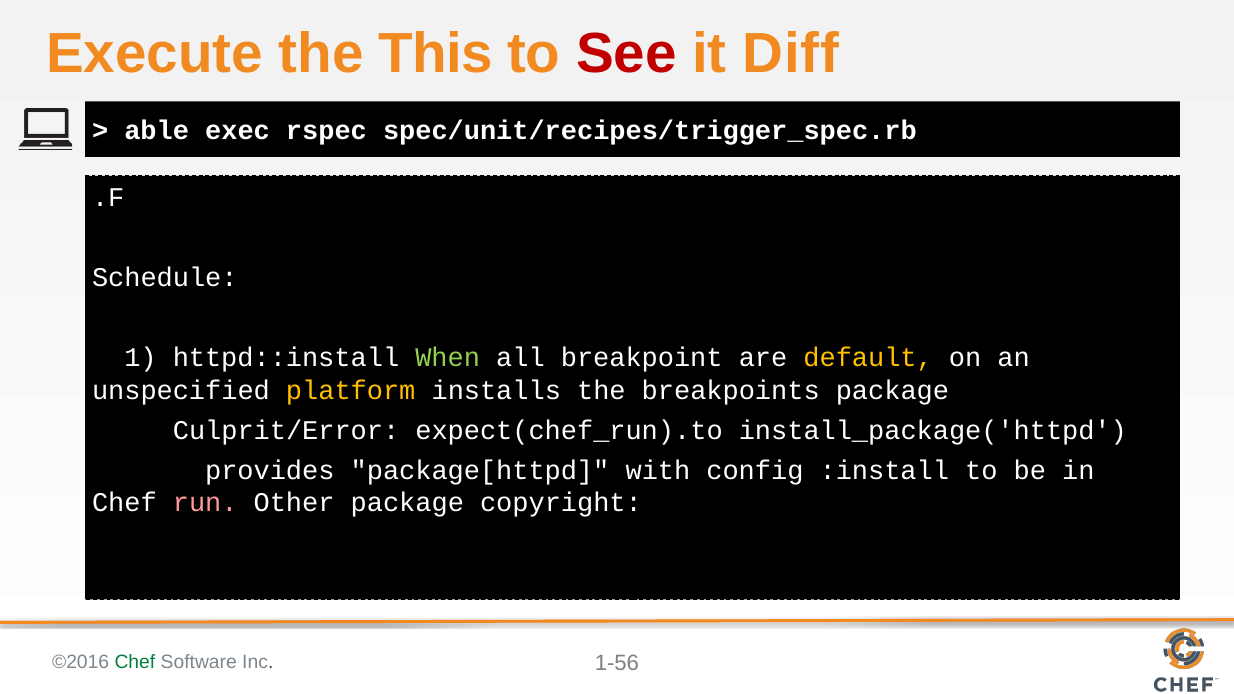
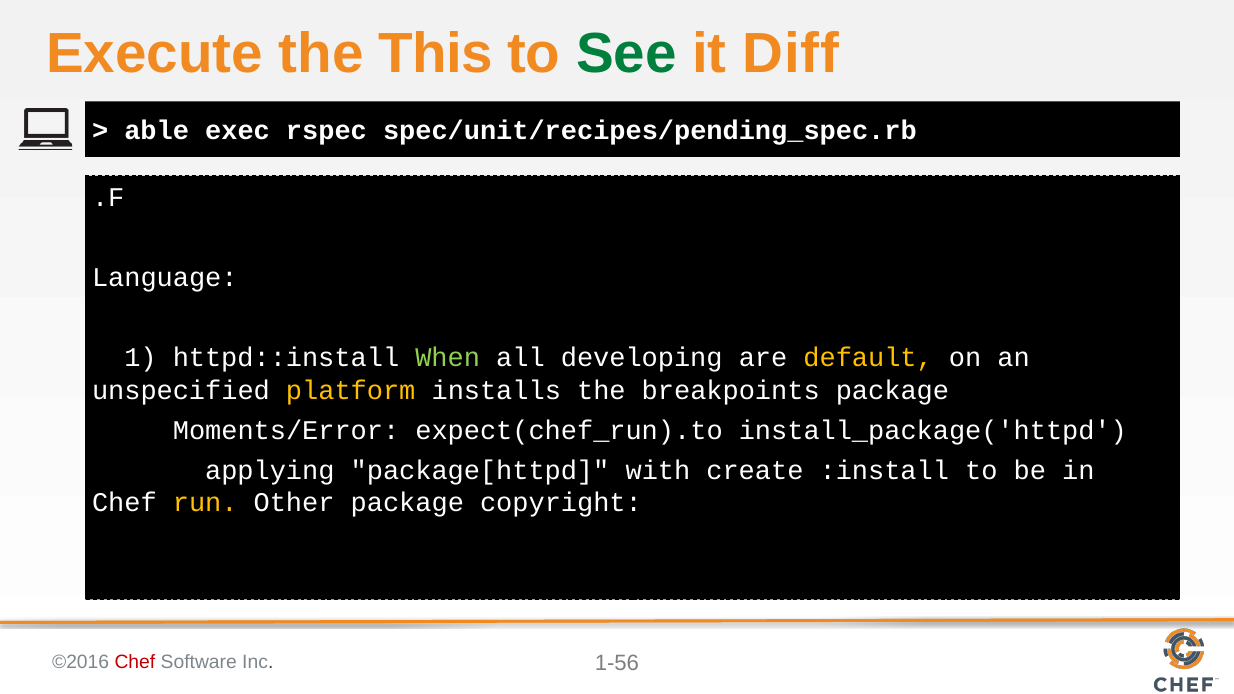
See colour: red -> green (626, 53)
spec/unit/recipes/trigger_spec.rb: spec/unit/recipes/trigger_spec.rb -> spec/unit/recipes/pending_spec.rb (650, 131)
Schedule: Schedule -> Language (165, 278)
breakpoint: breakpoint -> developing (642, 358)
Culprit/Error: Culprit/Error -> Moments/Error (286, 430)
provides: provides -> applying (270, 470)
config: config -> create (755, 470)
run colour: pink -> yellow (205, 503)
Chef colour: green -> red (135, 662)
